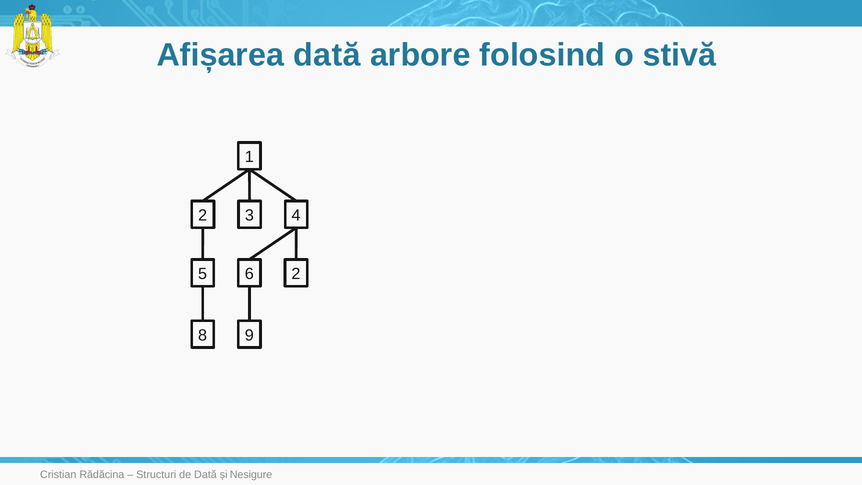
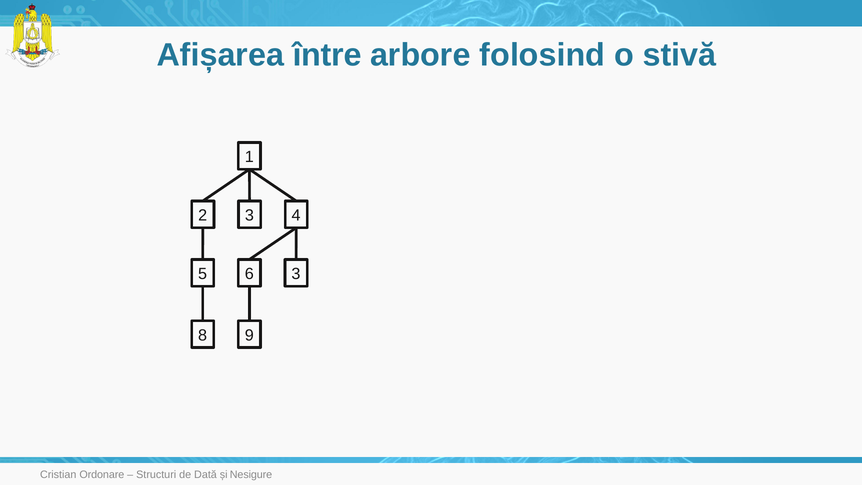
Afișarea dată: dată -> între (327, 55)
6 2: 2 -> 3 (296, 274)
Rădăcina: Rădăcina -> Ordonare (102, 474)
